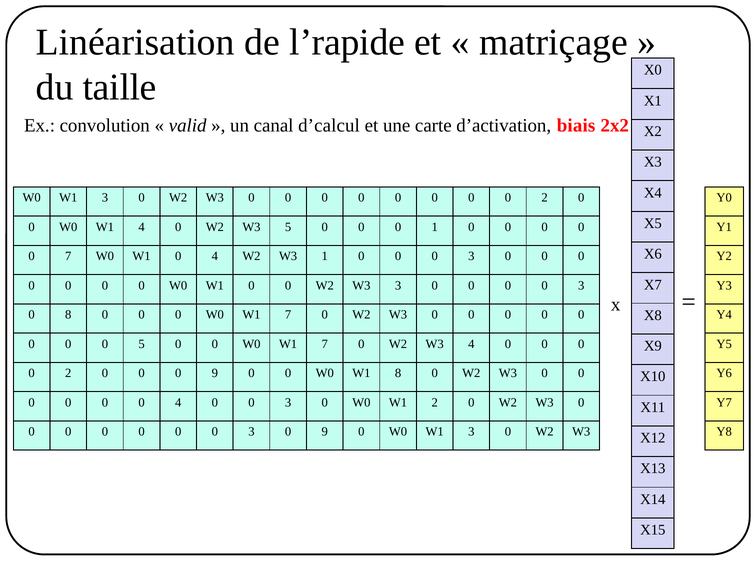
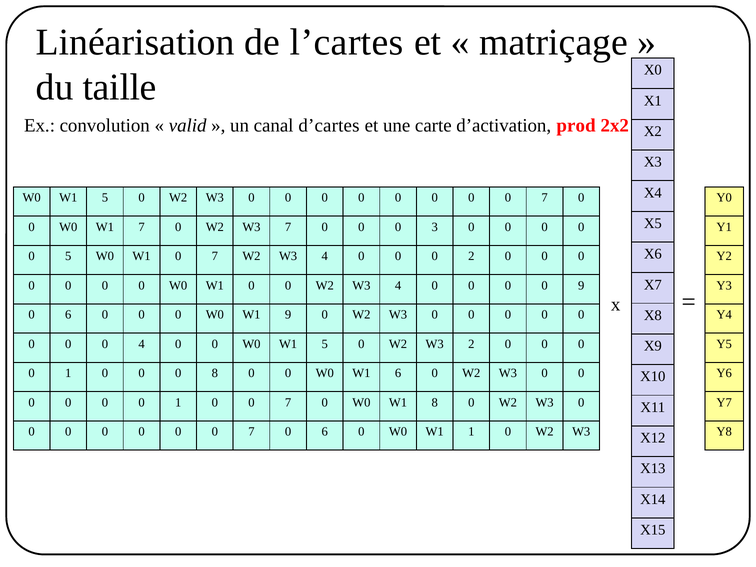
l’rapide: l’rapide -> l’cartes (347, 42)
d’calcul: d’calcul -> d’cartes (329, 126)
biais: biais -> prod (576, 126)
3: 3 -> 5 (105, 198)
2: 2 -> 7 (545, 198)
W1 4: 4 -> 7 (142, 227)
W3 5: 5 -> 7 (288, 227)
0 1: 1 -> 3 (435, 227)
0 7: 7 -> 5 (68, 256)
W1 0 4: 4 -> 7 (215, 256)
1: 1 -> 4 (325, 256)
3: 3 -> 2 (471, 256)
0 W2 W3 3: 3 -> 4 (398, 285)
3: 3 -> 9 (581, 285)
8: 8 -> 6 (68, 315)
7: 7 -> 9 (288, 315)
0 5: 5 -> 4 (142, 344)
7: 7 -> 5 (325, 344)
W3 4: 4 -> 2 (471, 344)
2: 2 -> 1 (68, 373)
0 0 9: 9 -> 8 (215, 373)
W1 8: 8 -> 6 (398, 373)
4: 4 -> 1 (178, 403)
3: 3 -> 7 (288, 403)
W1 2: 2 -> 8 (435, 403)
3: 3 -> 7 (251, 432)
9: 9 -> 6 (325, 432)
0 W0 W1 3: 3 -> 1 (471, 432)
